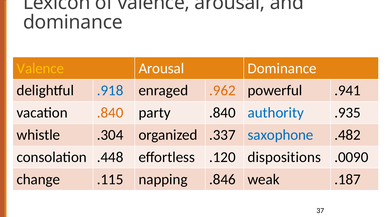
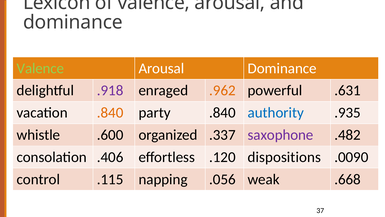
Valence colour: yellow -> light green (40, 68)
.918 colour: blue -> purple (110, 90)
.941: .941 -> .631 (348, 90)
.304: .304 -> .600 (110, 135)
saxophone colour: blue -> purple (281, 135)
.448: .448 -> .406 (110, 157)
change: change -> control (38, 179)
.846: .846 -> .056 (222, 179)
.187: .187 -> .668 (348, 179)
